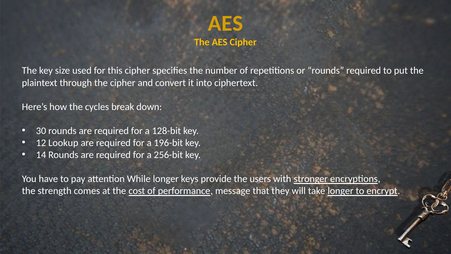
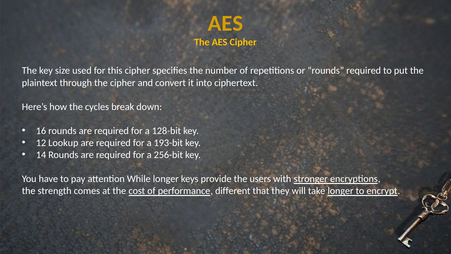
30: 30 -> 16 (41, 131)
196-bit: 196-bit -> 193-bit (168, 143)
message: message -> different (233, 191)
